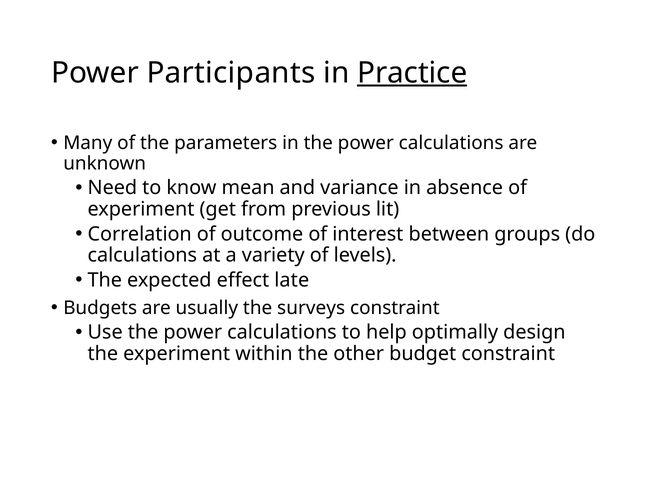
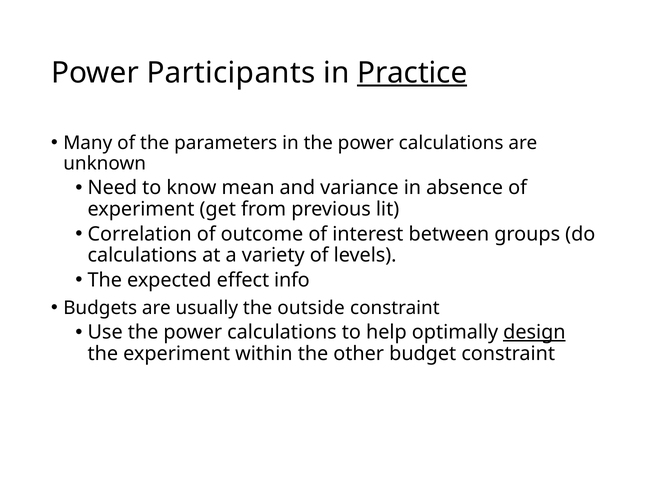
late: late -> info (292, 280)
surveys: surveys -> outside (311, 308)
design underline: none -> present (534, 332)
